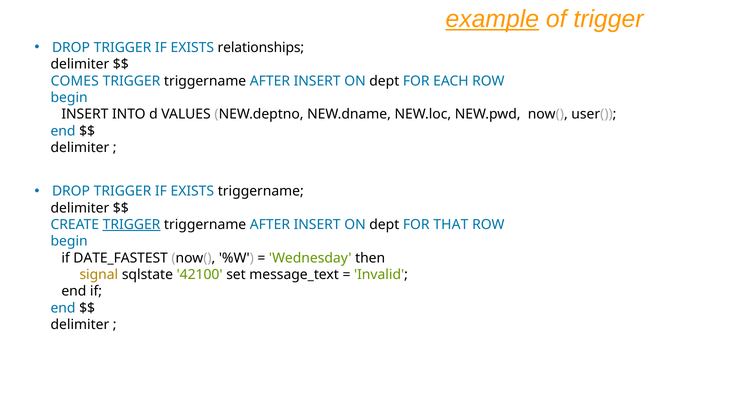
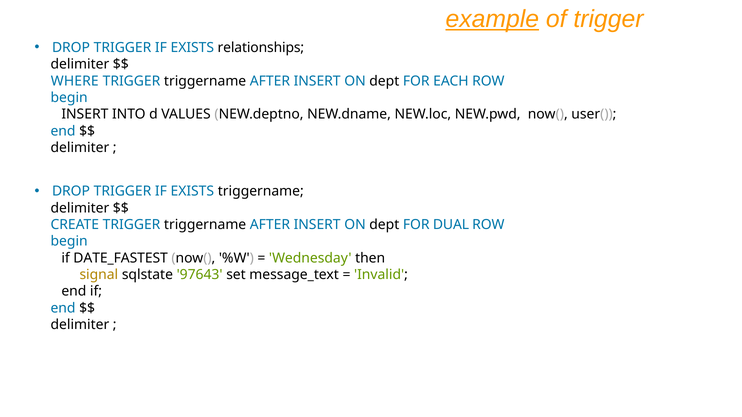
COMES: COMES -> WHERE (75, 81)
TRIGGER underline: present -> none (132, 225)
THAT: THAT -> DUAL (451, 225)
42100: 42100 -> 97643 (200, 275)
